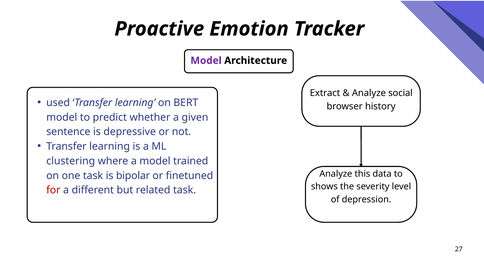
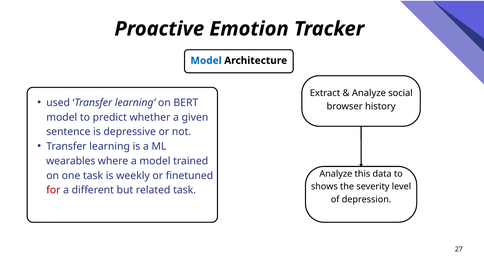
Model colour: purple -> blue (206, 61)
clustering: clustering -> wearables (71, 161)
bipolar: bipolar -> weekly (133, 176)
